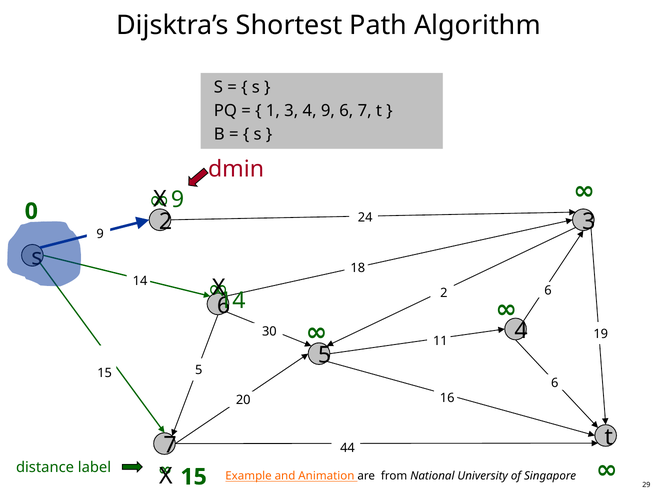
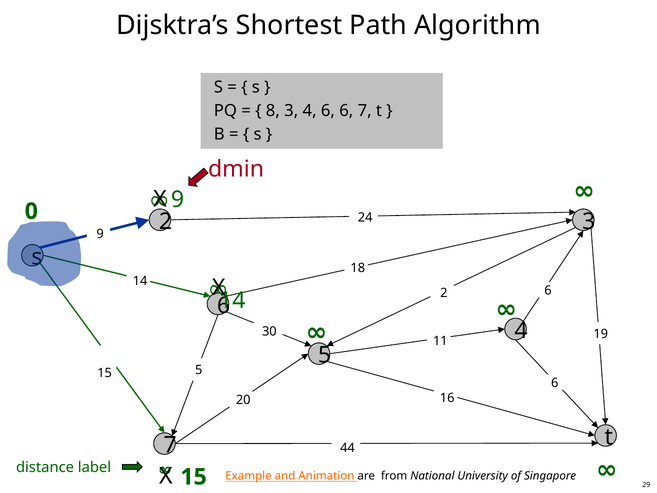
1: 1 -> 8 (273, 111)
4 9: 9 -> 6 (328, 111)
